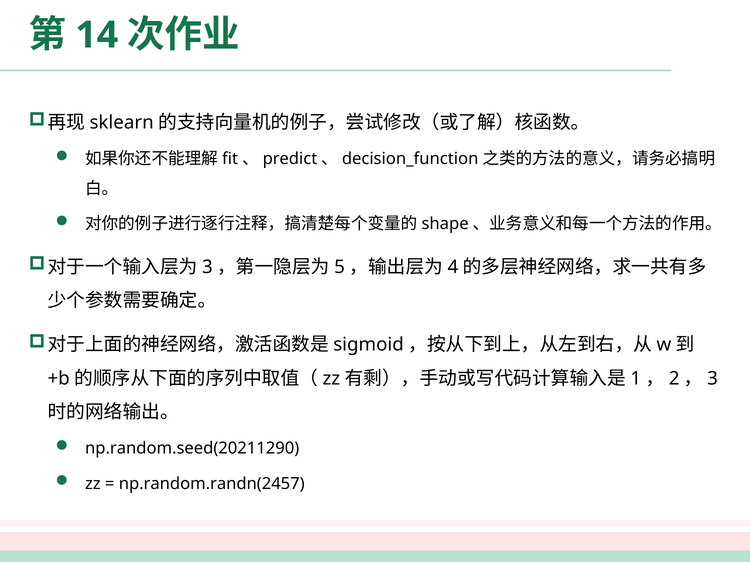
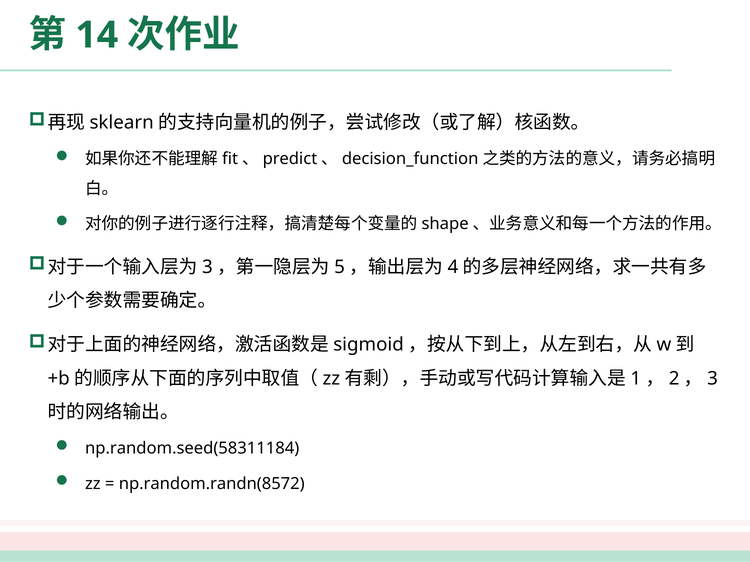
np.random.seed(20211290: np.random.seed(20211290 -> np.random.seed(58311184 (192, 449)
np.random.randn(2457: np.random.randn(2457 -> np.random.randn(8572 (212, 484)
